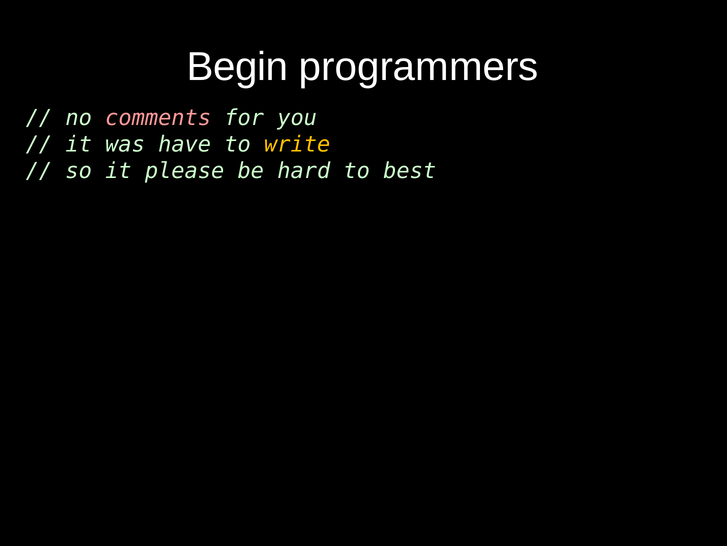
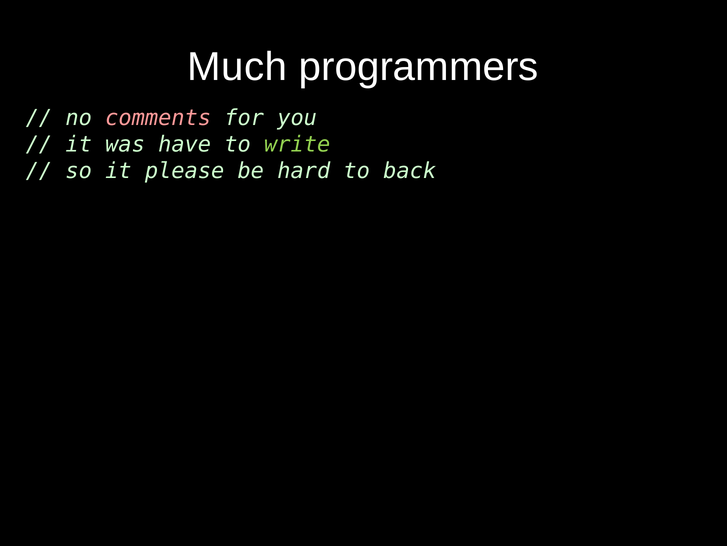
Begin: Begin -> Much (237, 67)
write colour: yellow -> light green (297, 145)
best: best -> back (410, 171)
